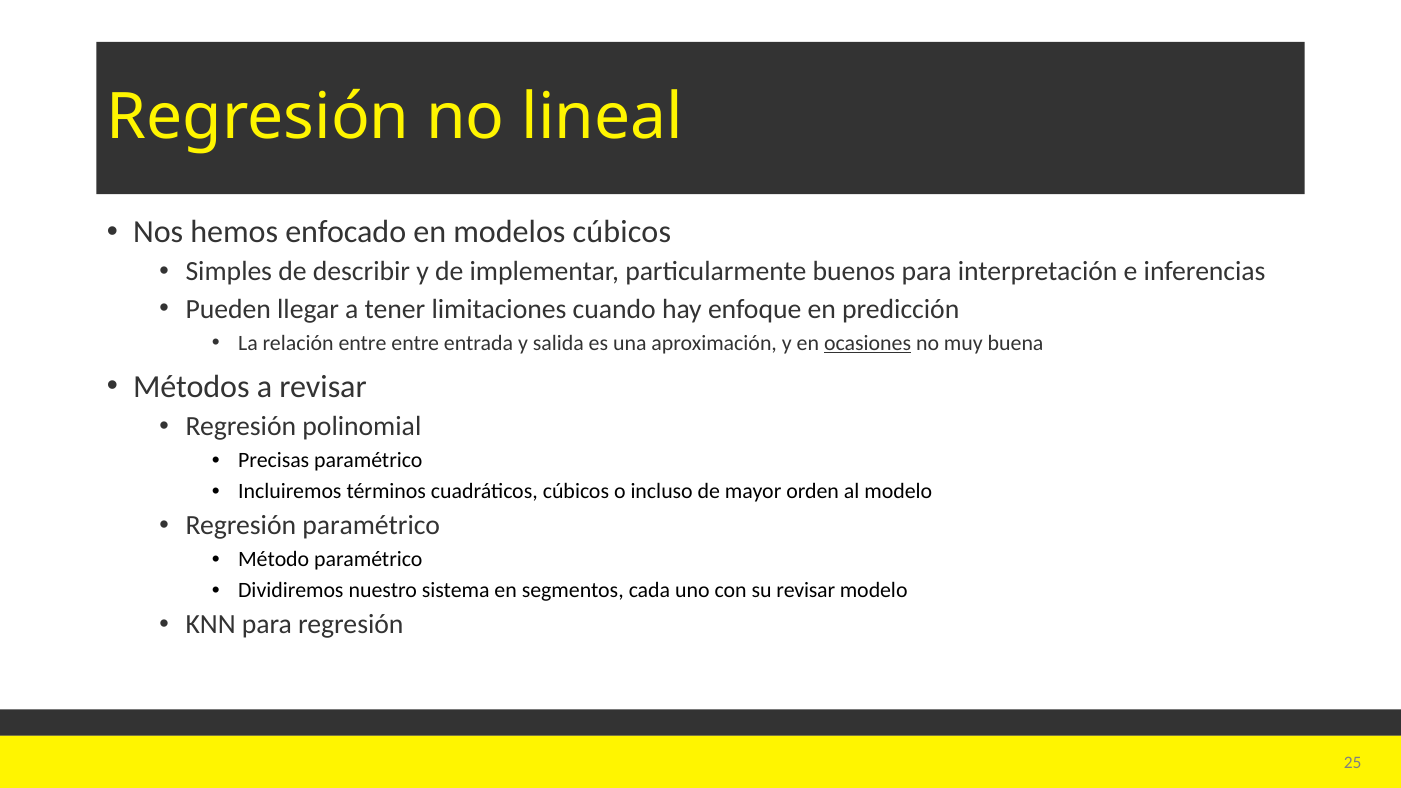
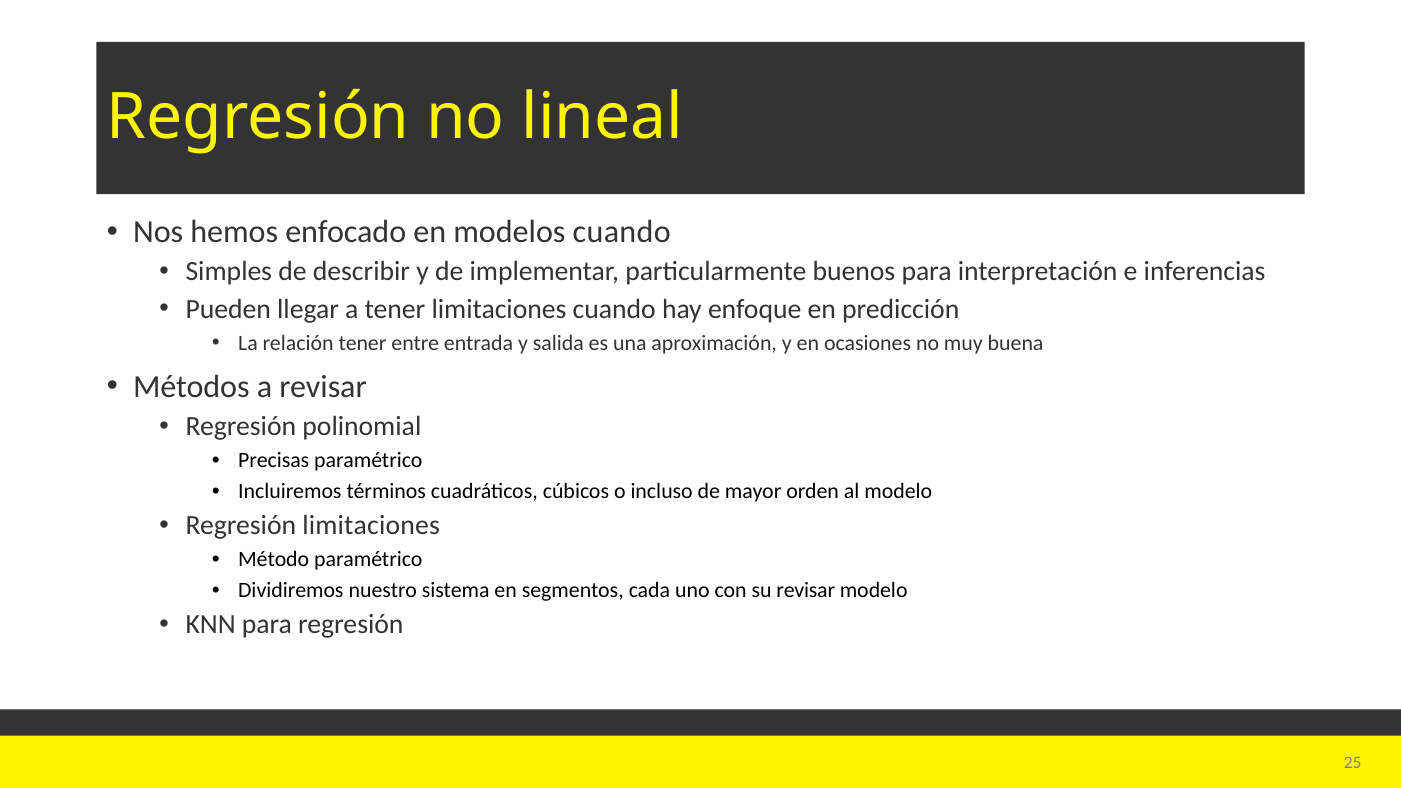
modelos cúbicos: cúbicos -> cuando (622, 232)
relación entre: entre -> tener (362, 343)
ocasiones underline: present -> none (868, 343)
Regresión paramétrico: paramétrico -> limitaciones (371, 526)
